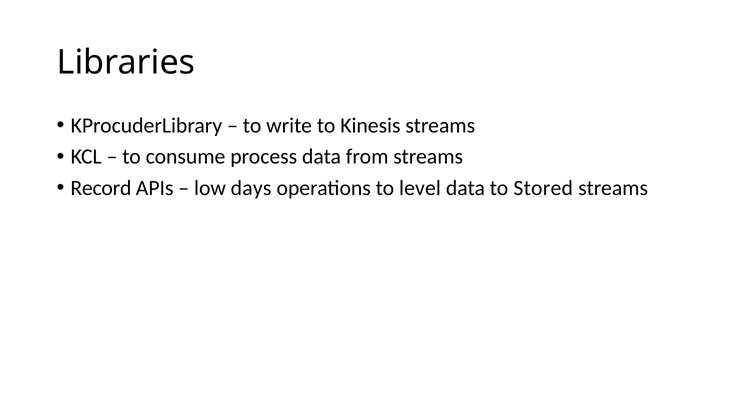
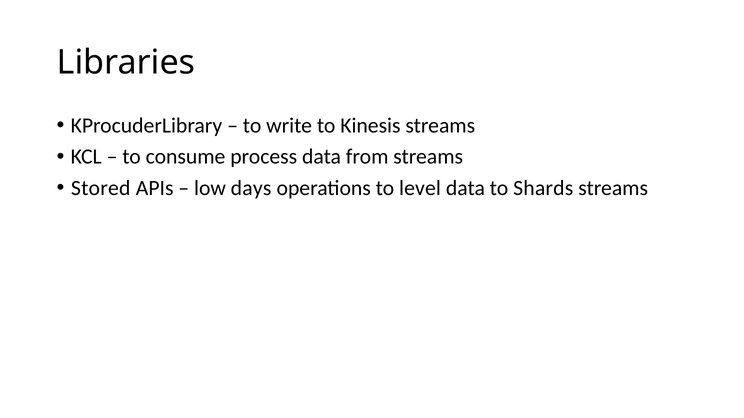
Record: Record -> Stored (101, 188)
Stored: Stored -> Shards (543, 188)
